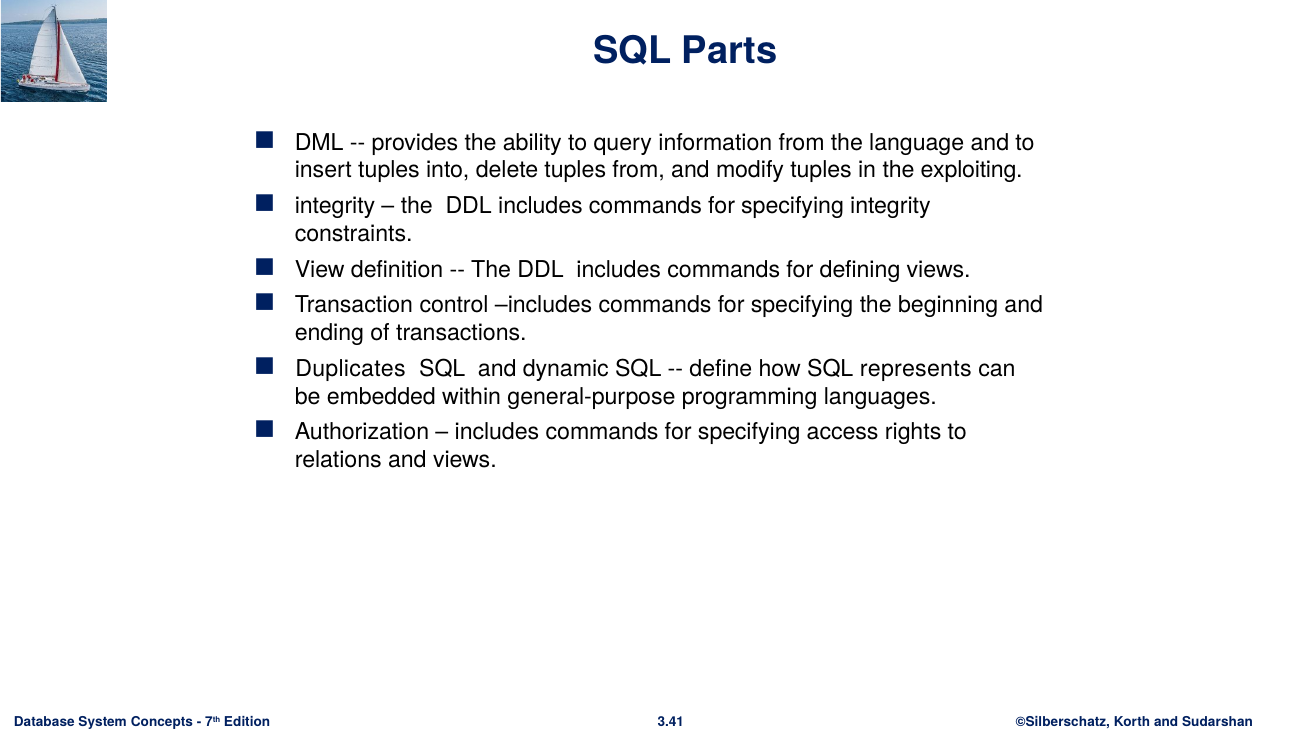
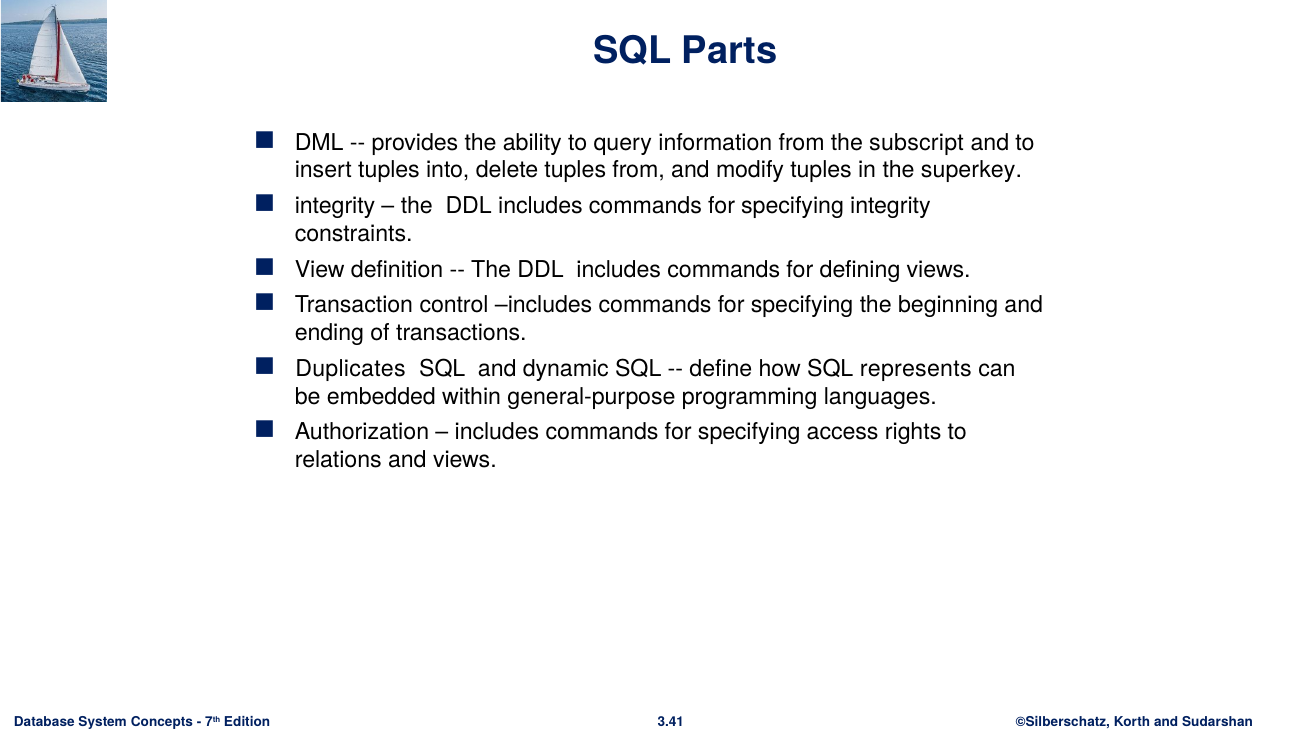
language: language -> subscript (917, 143)
exploiting: exploiting -> superkey (971, 170)
